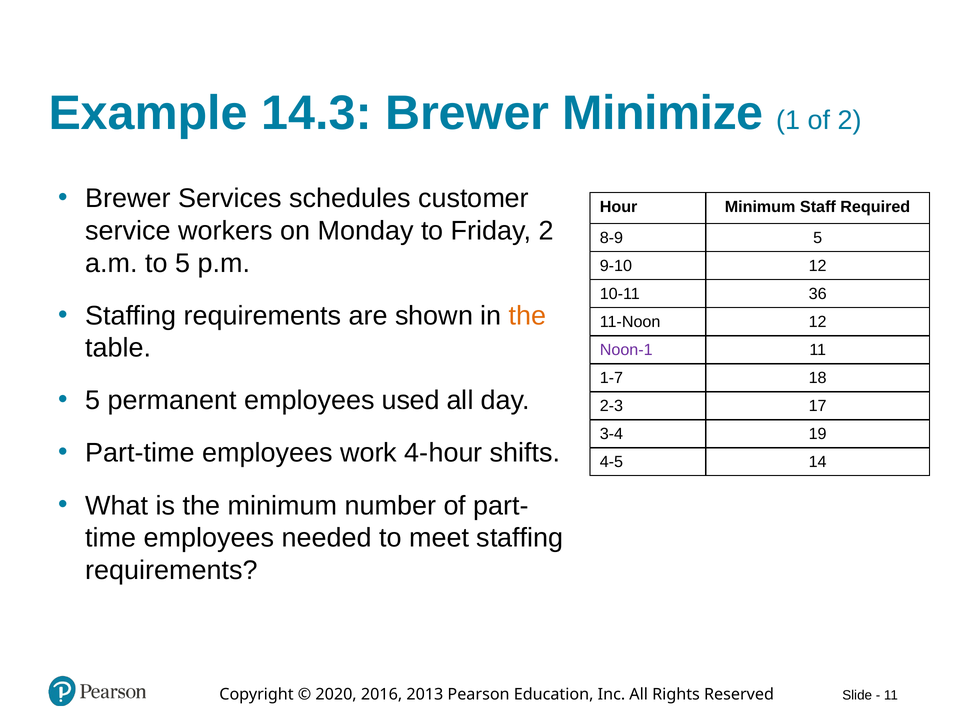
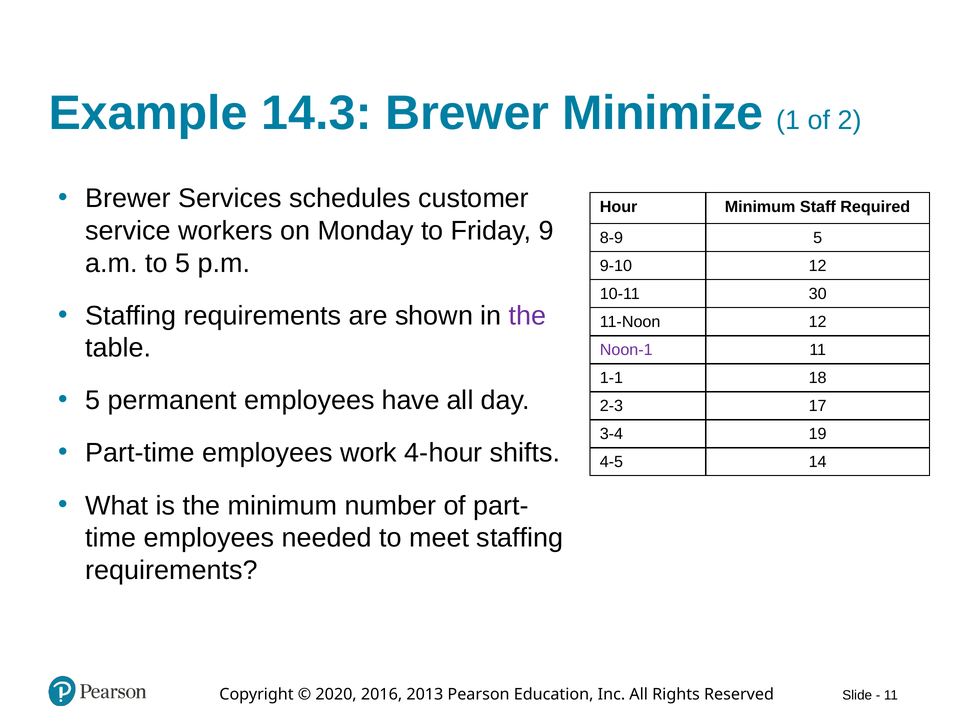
Friday 2: 2 -> 9 (546, 231)
36: 36 -> 30 (818, 294)
the colour: orange -> purple (528, 316)
1-7: 1-7 -> 1-1 (611, 378)
used: used -> have (411, 401)
